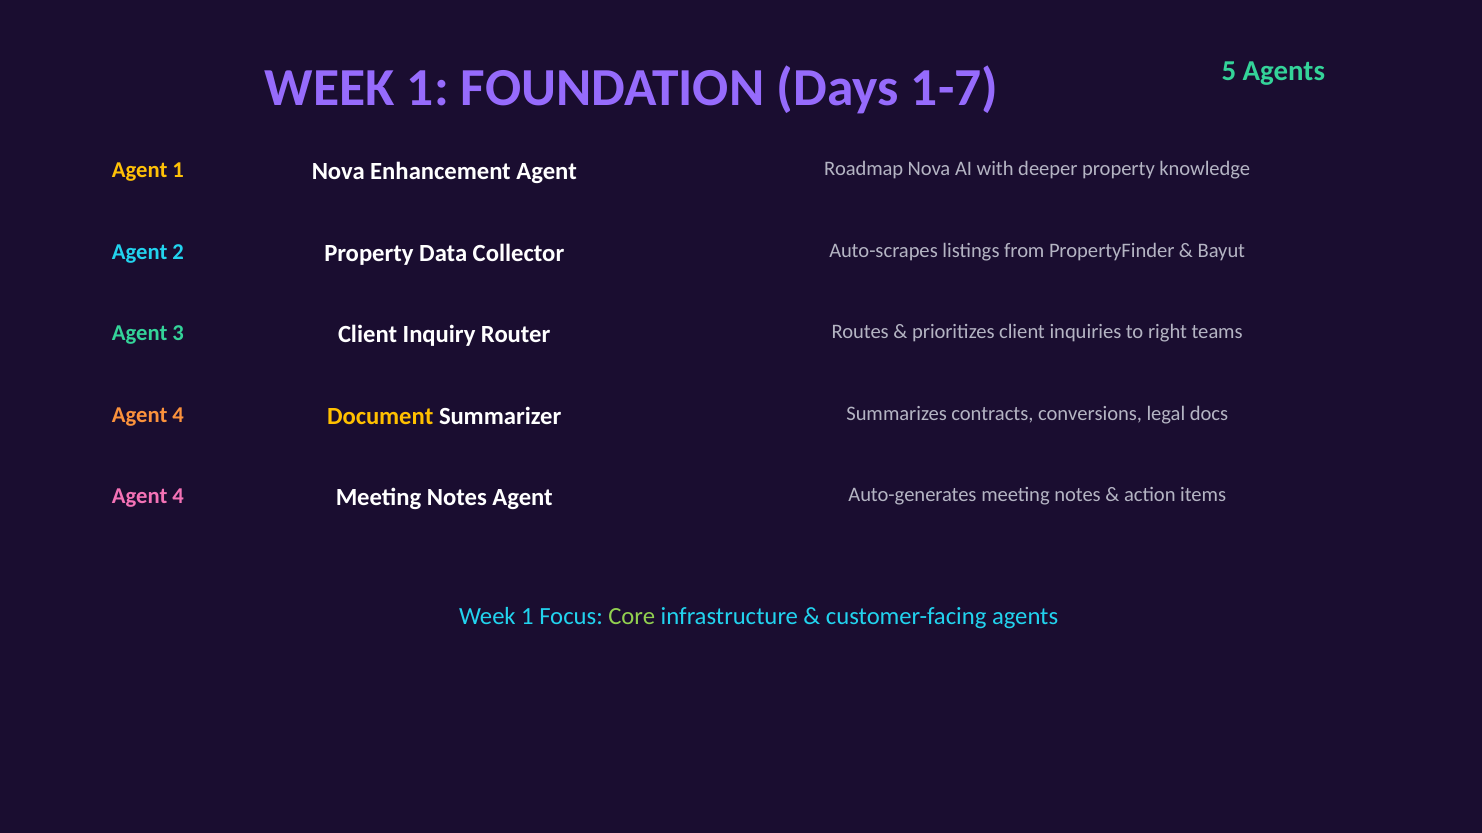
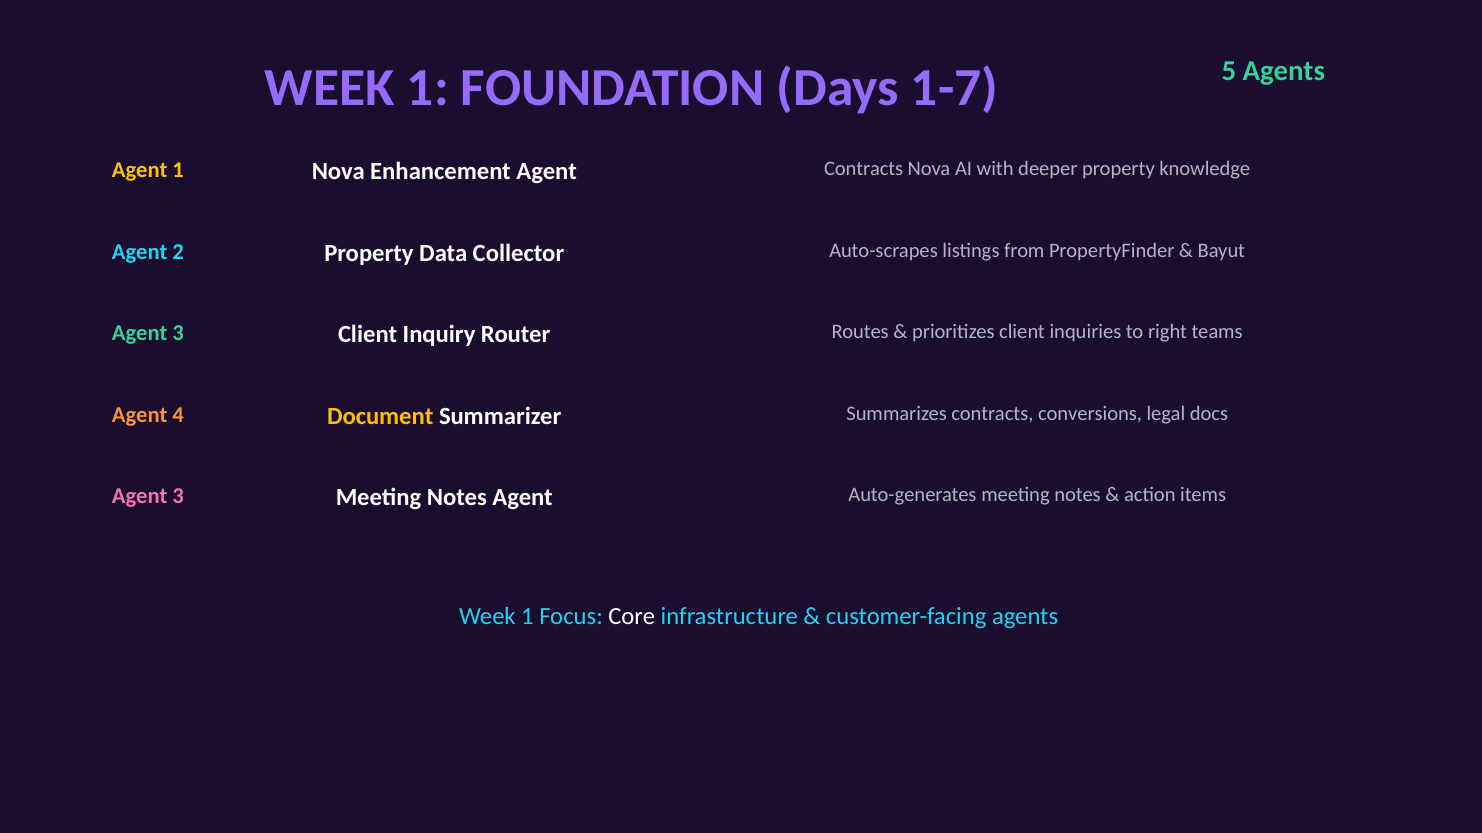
Agent Roadmap: Roadmap -> Contracts (864, 169)
4: 4 -> 3 (178, 497)
Core colour: light green -> white (632, 617)
